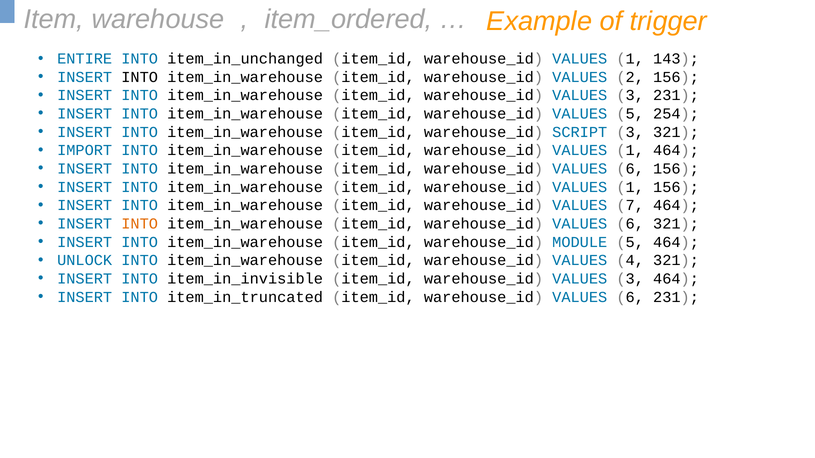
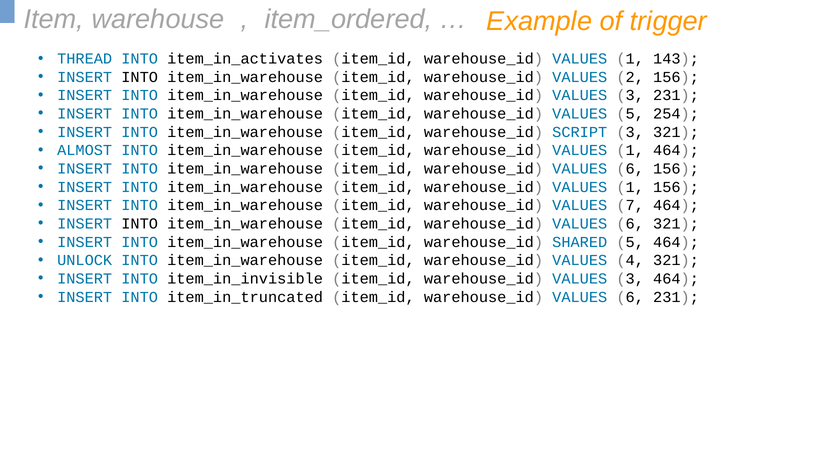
ENTIRE: ENTIRE -> THREAD (85, 59)
item_in_unchanged: item_in_unchanged -> item_in_activates (245, 59)
IMPORT: IMPORT -> ALMOST (85, 151)
INTO colour: orange -> black (140, 224)
MODULE: MODULE -> SHARED (580, 242)
